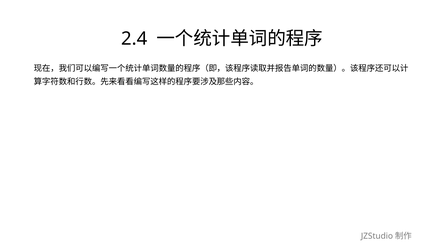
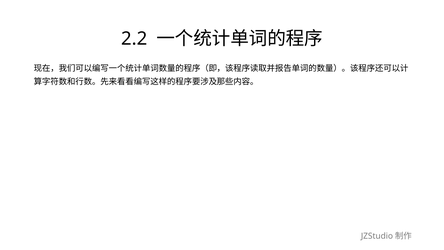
2.4: 2.4 -> 2.2 (134, 39)
